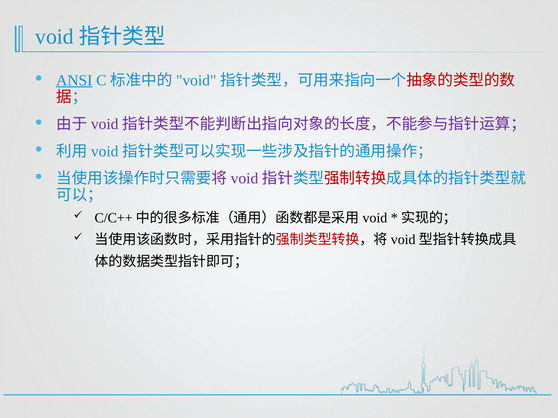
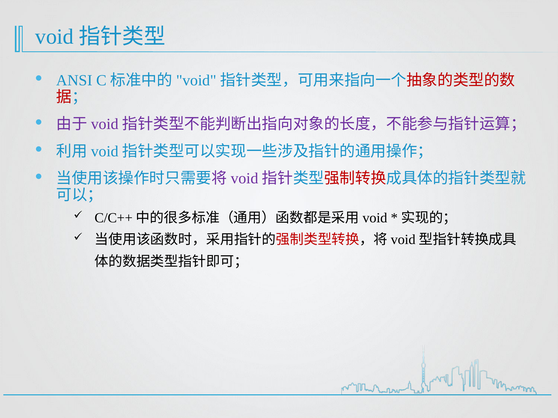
ANSI underline: present -> none (74, 80)
